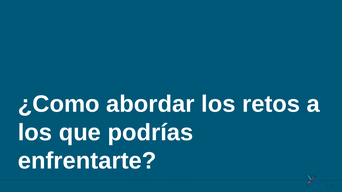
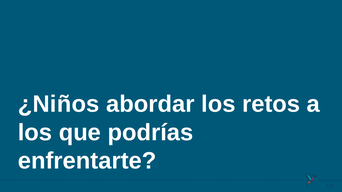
¿Como: ¿Como -> ¿Niños (59, 104)
